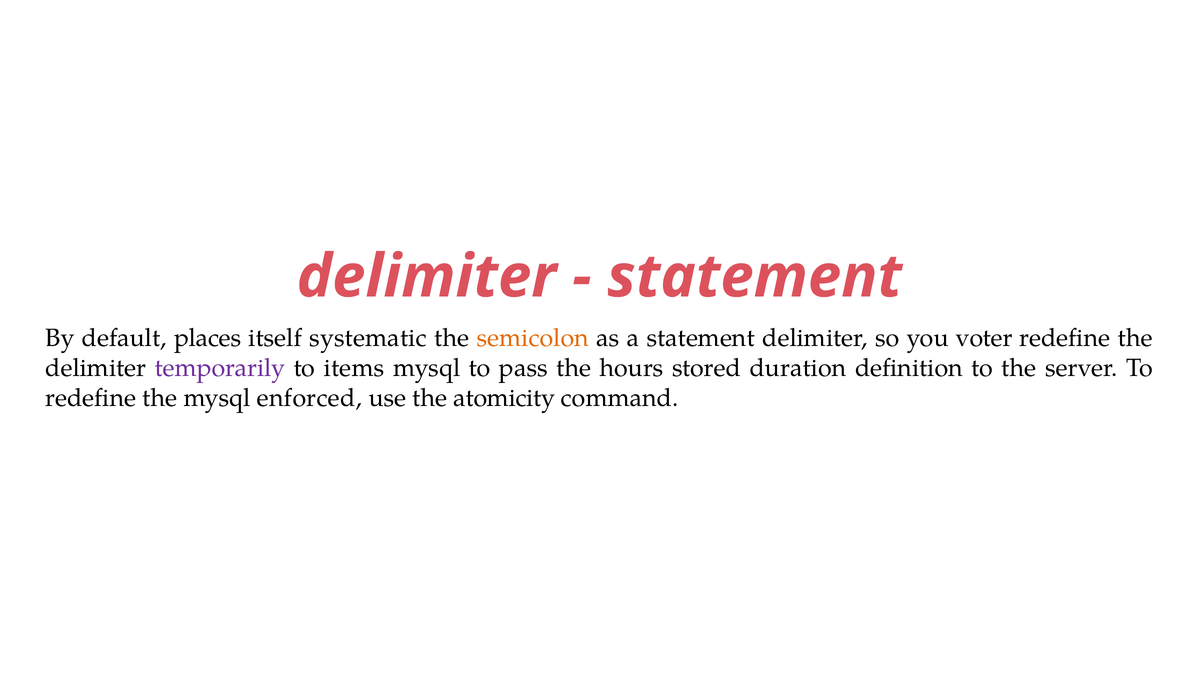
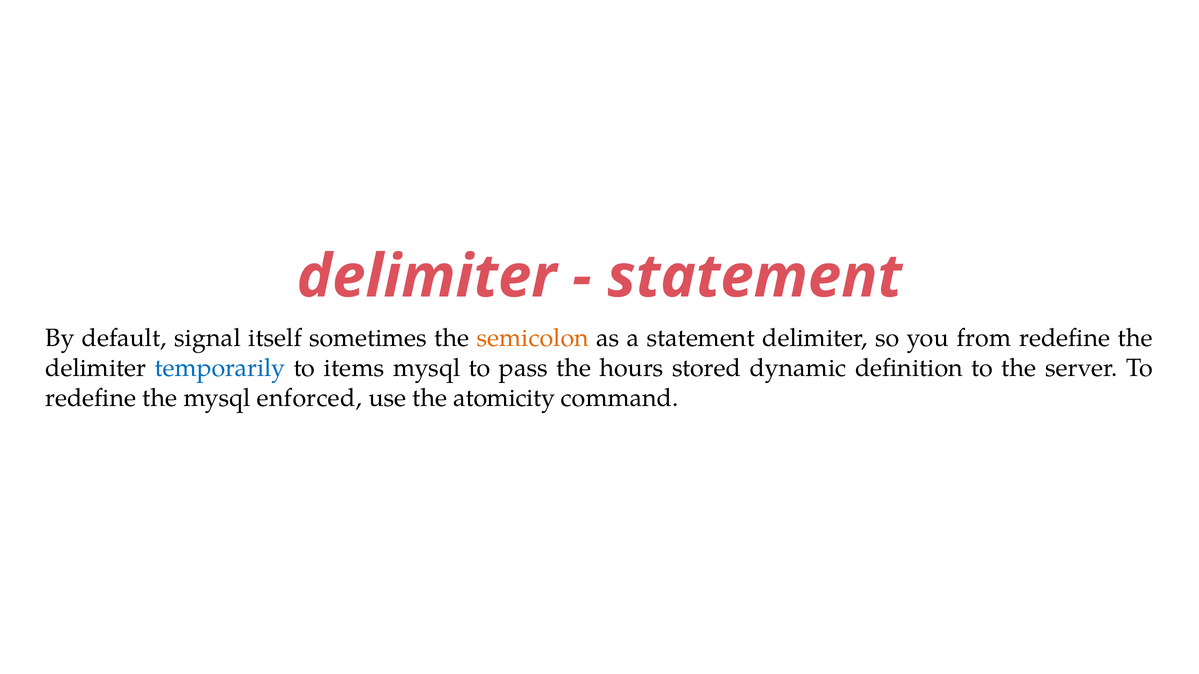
places: places -> signal (207, 338)
systematic: systematic -> sometimes (368, 338)
voter: voter -> from (984, 338)
temporarily colour: purple -> blue (220, 368)
duration: duration -> dynamic (798, 368)
